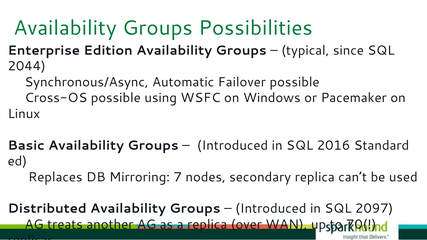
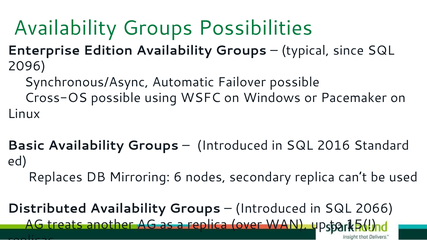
2044: 2044 -> 2096 (27, 66)
7: 7 -> 6 (178, 177)
2097: 2097 -> 2066 (374, 209)
70(: 70( -> 15( (361, 225)
